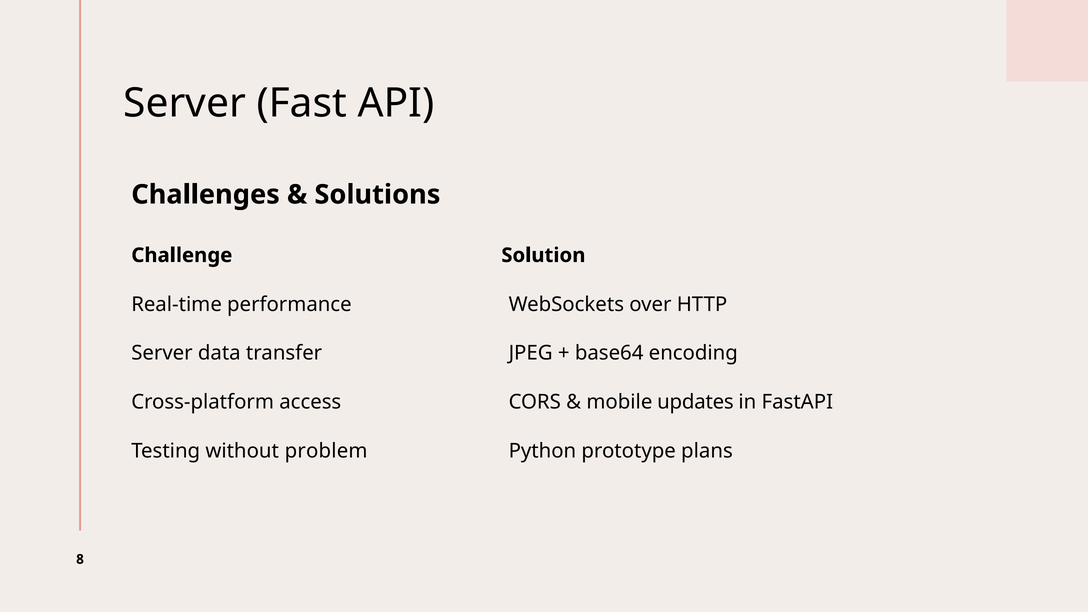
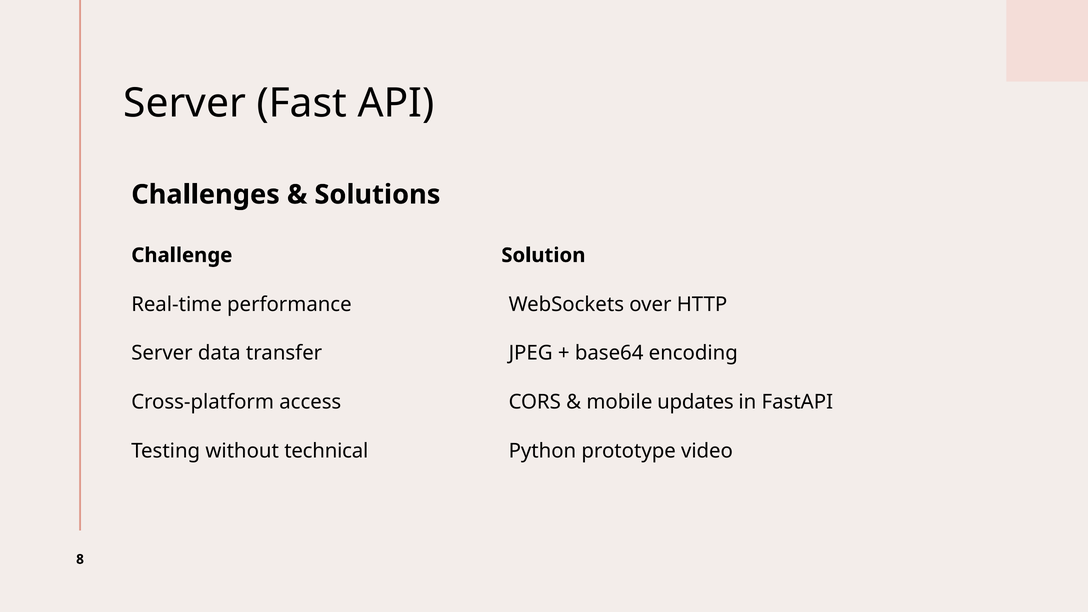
problem: problem -> technical (326, 451)
plans: plans -> video (707, 451)
